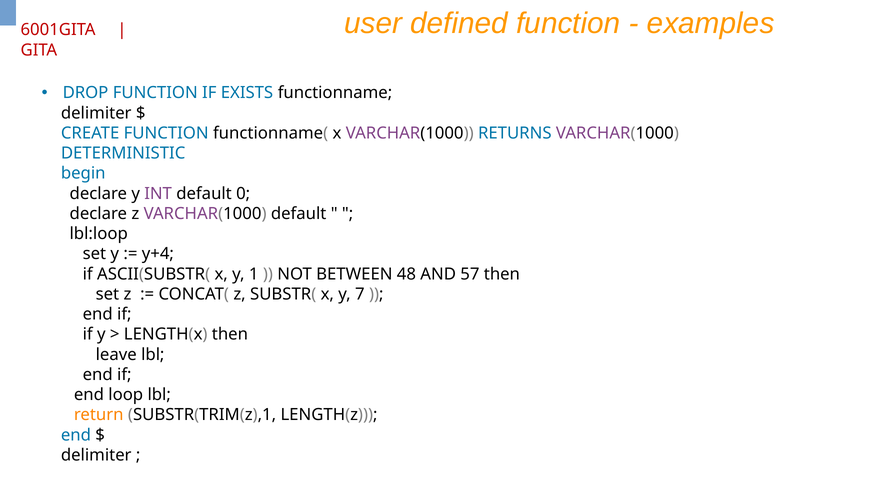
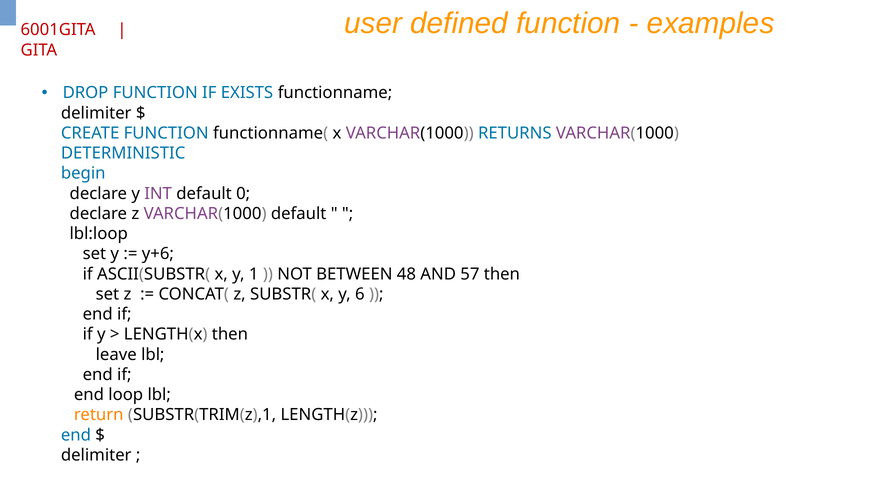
y+4: y+4 -> y+6 (158, 254)
7: 7 -> 6 (360, 294)
